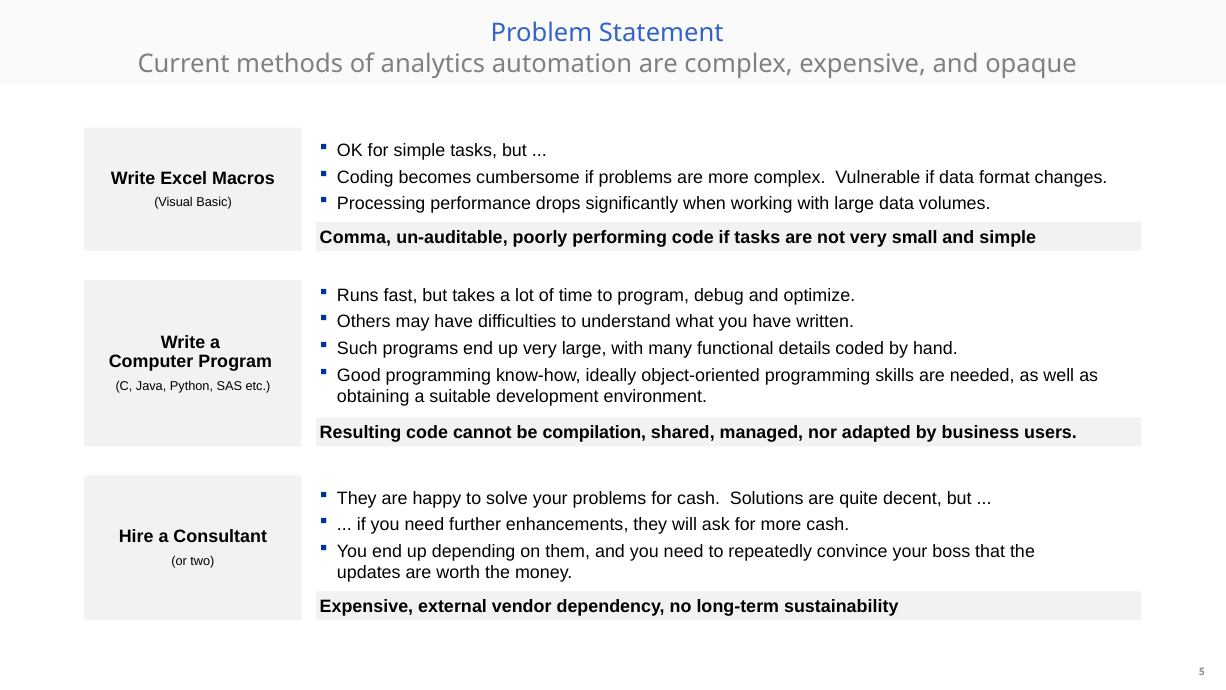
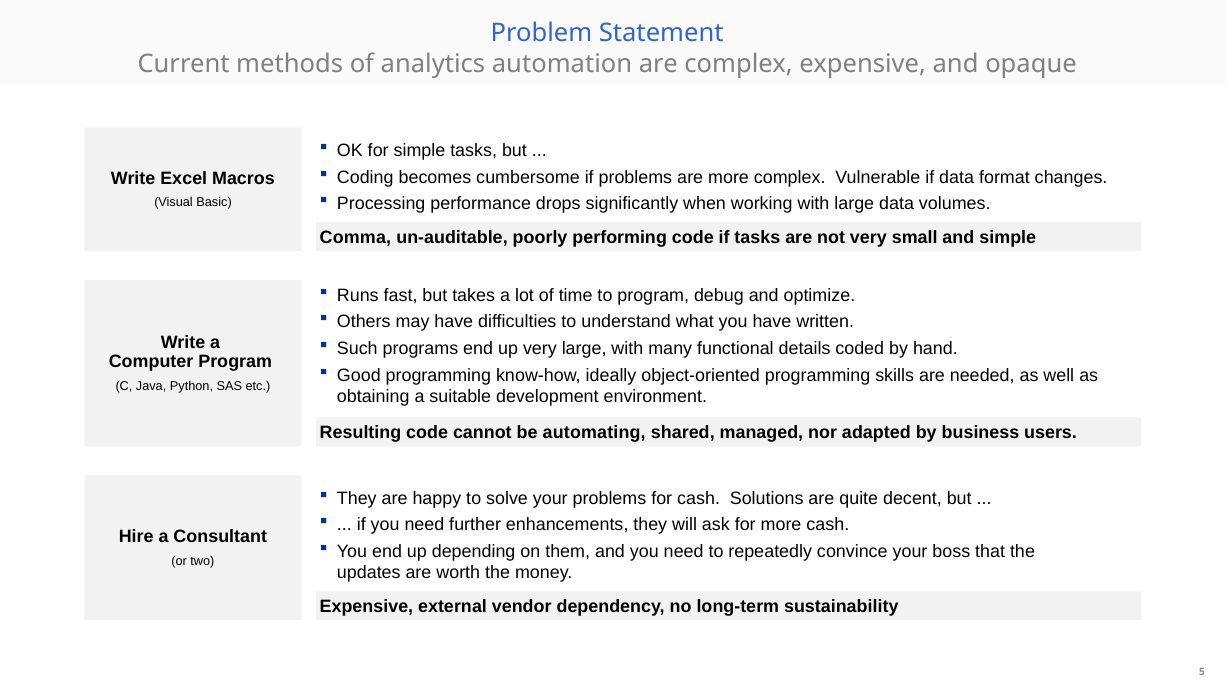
compilation: compilation -> automating (594, 433)
